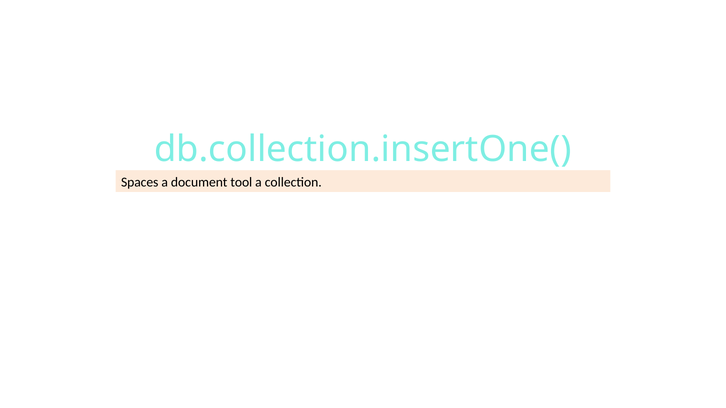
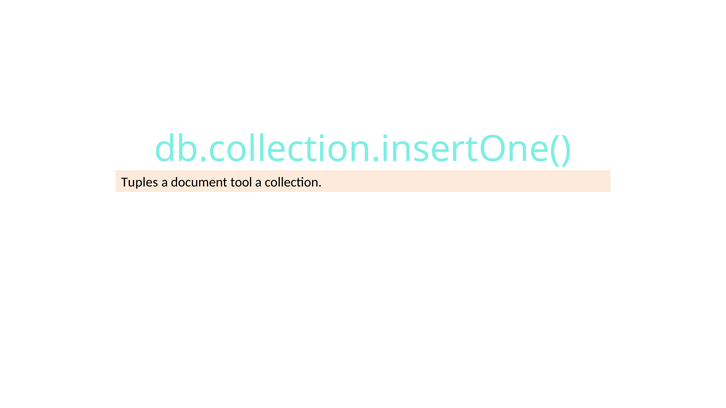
Spaces: Spaces -> Tuples (140, 182)
